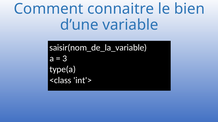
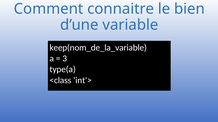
saisir(nom_de_la_variable: saisir(nom_de_la_variable -> keep(nom_de_la_variable (98, 48)
